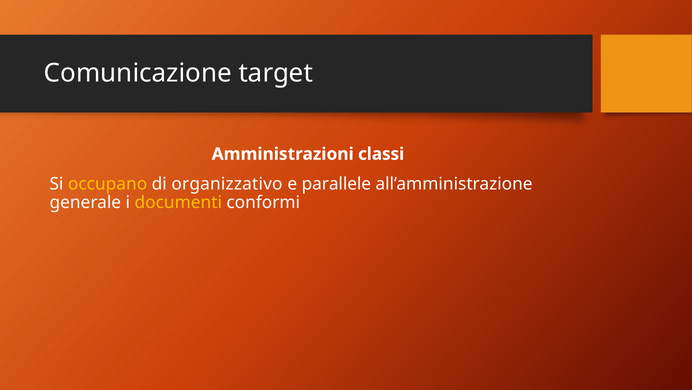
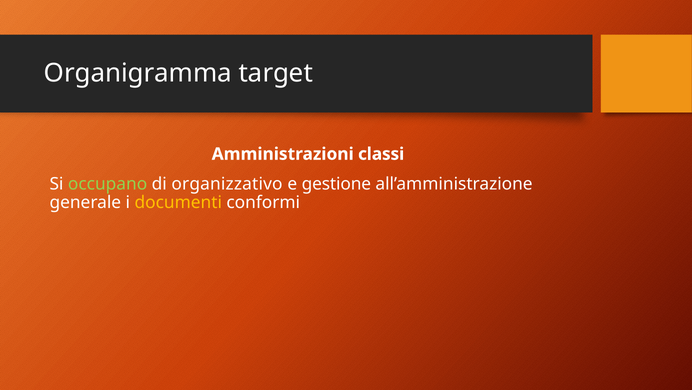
Comunicazione: Comunicazione -> Organigramma (138, 73)
occupano colour: yellow -> light green (108, 184)
parallele: parallele -> gestione (336, 184)
